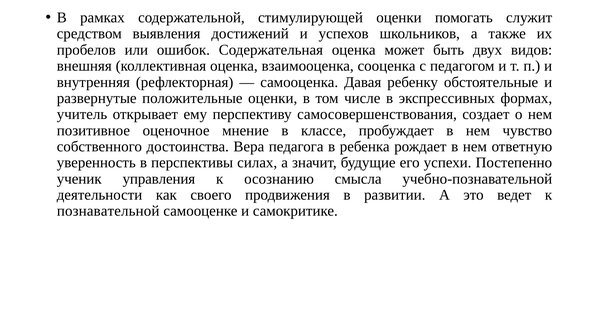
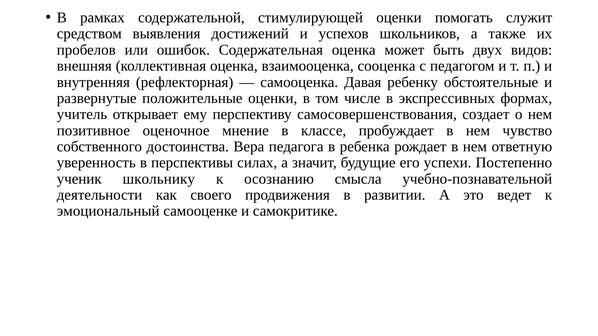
управления: управления -> школьнику (159, 179)
познавательной: познавательной -> эмоциональный (108, 211)
